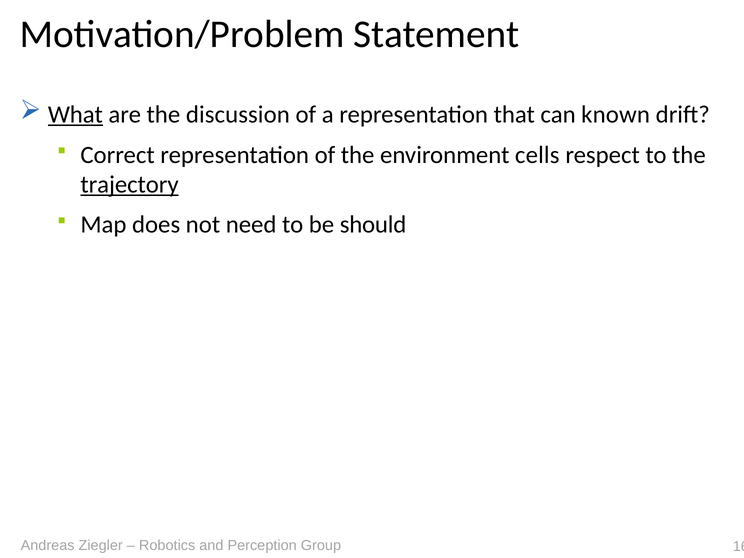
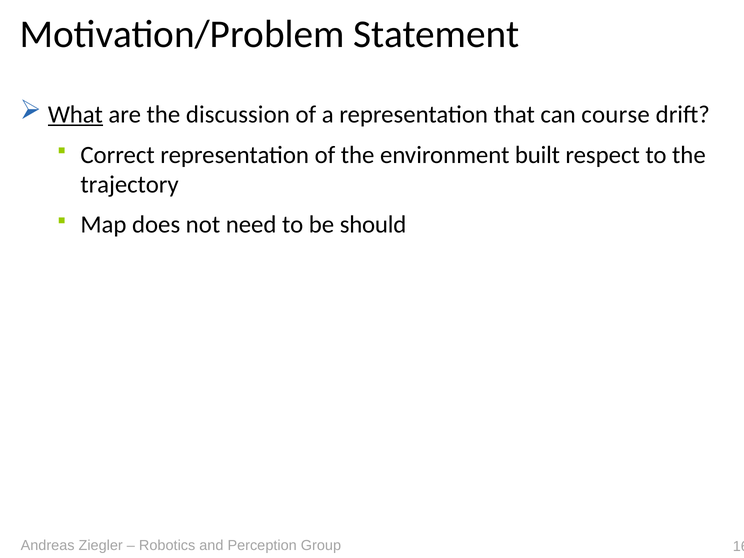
known: known -> course (616, 115)
cells: cells -> built (537, 155)
trajectory underline: present -> none (130, 185)
